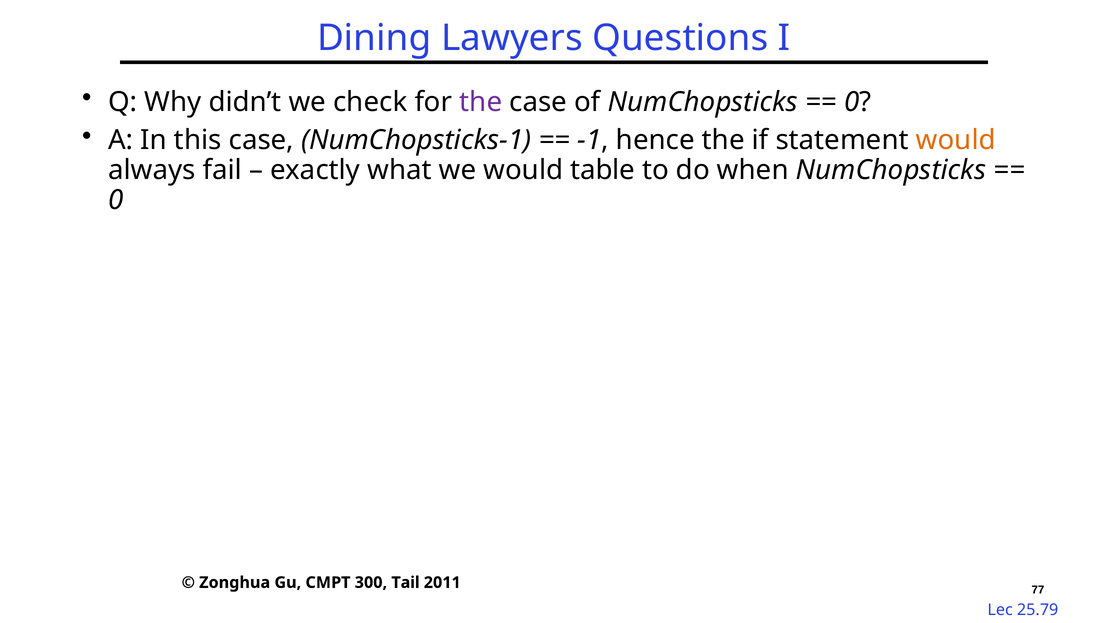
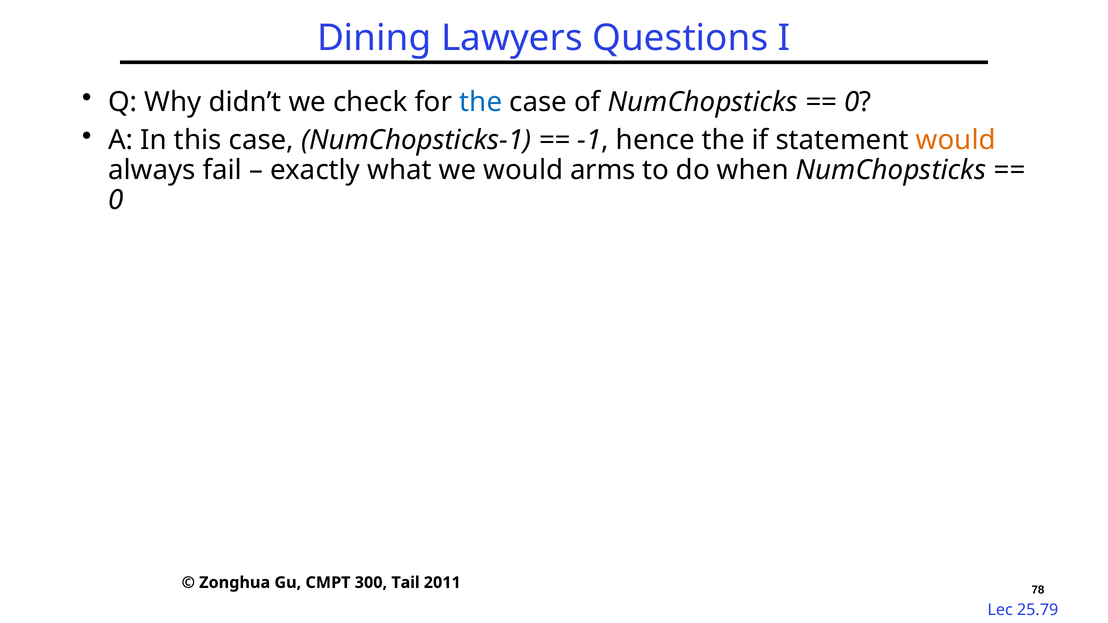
the colour: purple -> blue (481, 102)
table: table -> arms (603, 170)
77: 77 -> 78 (1038, 590)
